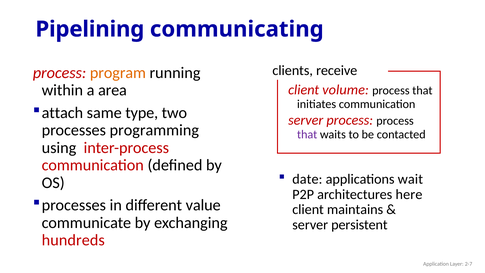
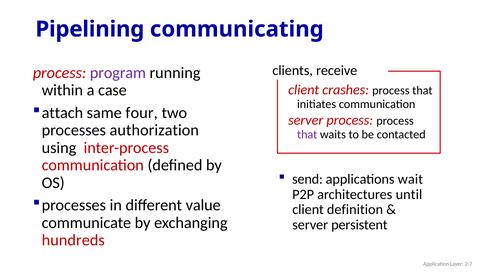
program colour: orange -> purple (118, 73)
area: area -> case (112, 90)
volume: volume -> crashes (346, 90)
type: type -> four (142, 113)
programming: programming -> authorization (154, 130)
date: date -> send (307, 179)
here: here -> until (409, 194)
maintains: maintains -> definition (355, 210)
